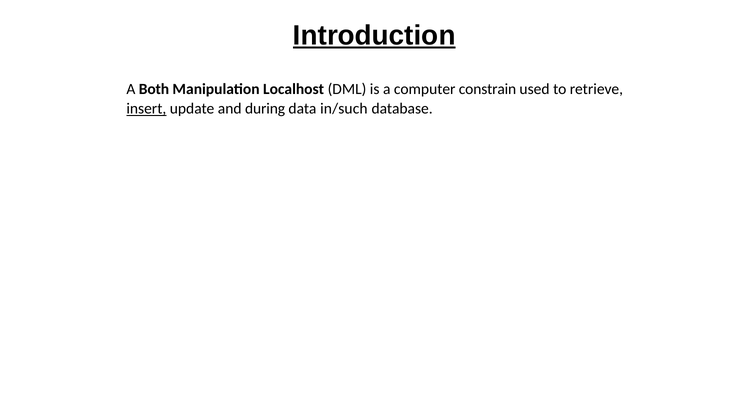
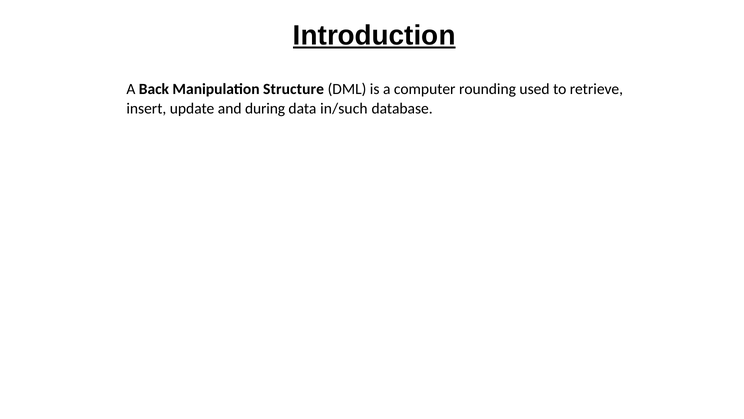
Both: Both -> Back (154, 89)
Localhost: Localhost -> Structure (294, 89)
constrain: constrain -> rounding (487, 89)
insert underline: present -> none (146, 109)
